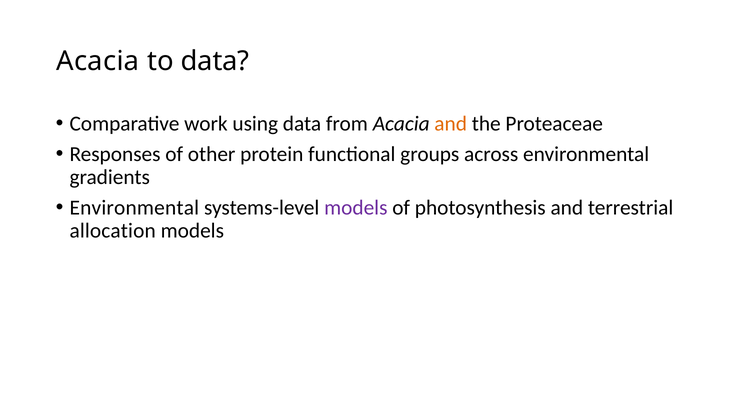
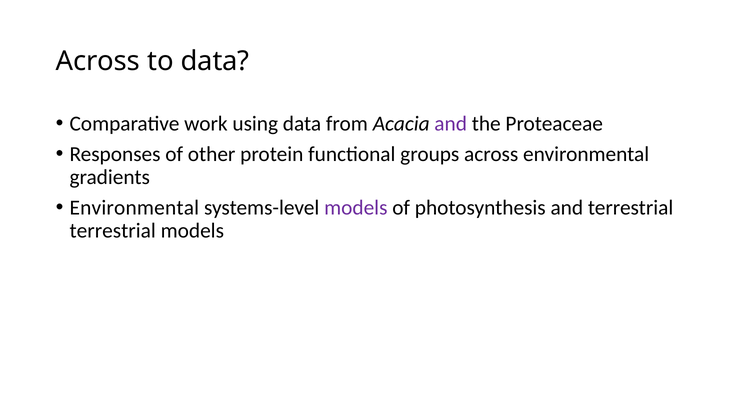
Acacia: Acacia -> Across (98, 62)
and colour: orange -> purple (451, 124)
allocation: allocation -> terrestrial (113, 231)
